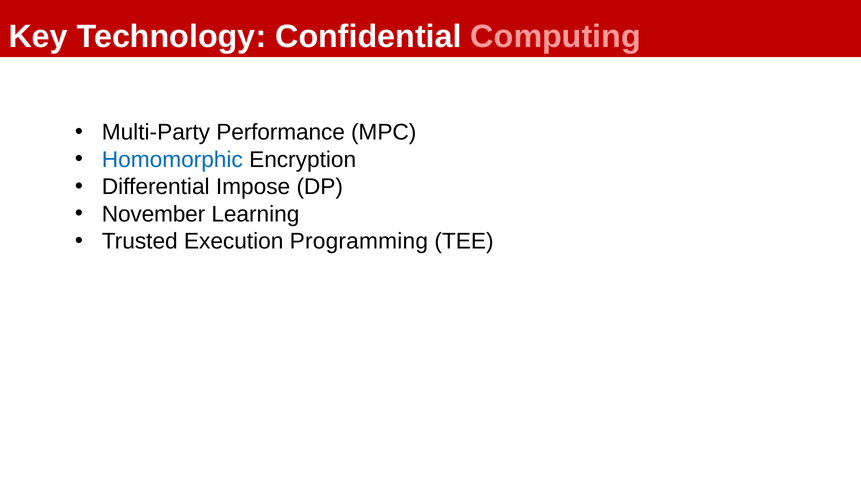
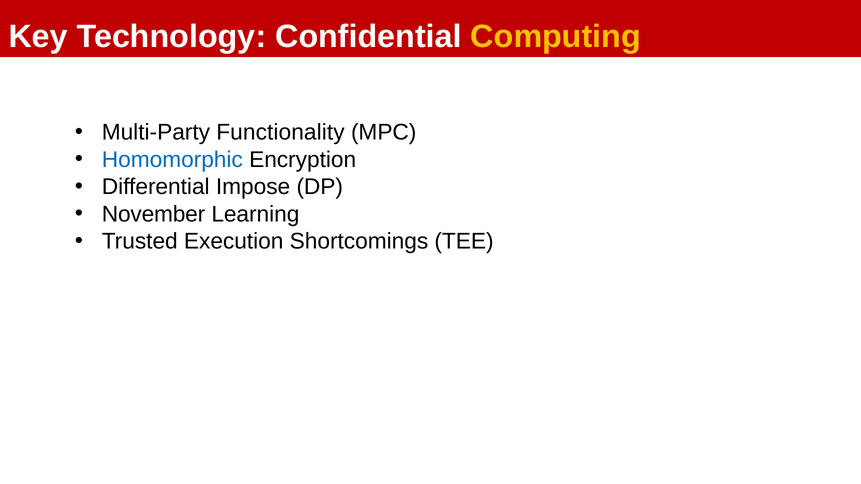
Computing colour: pink -> yellow (556, 37)
Performance: Performance -> Functionality (280, 133)
Programming: Programming -> Shortcomings (359, 242)
